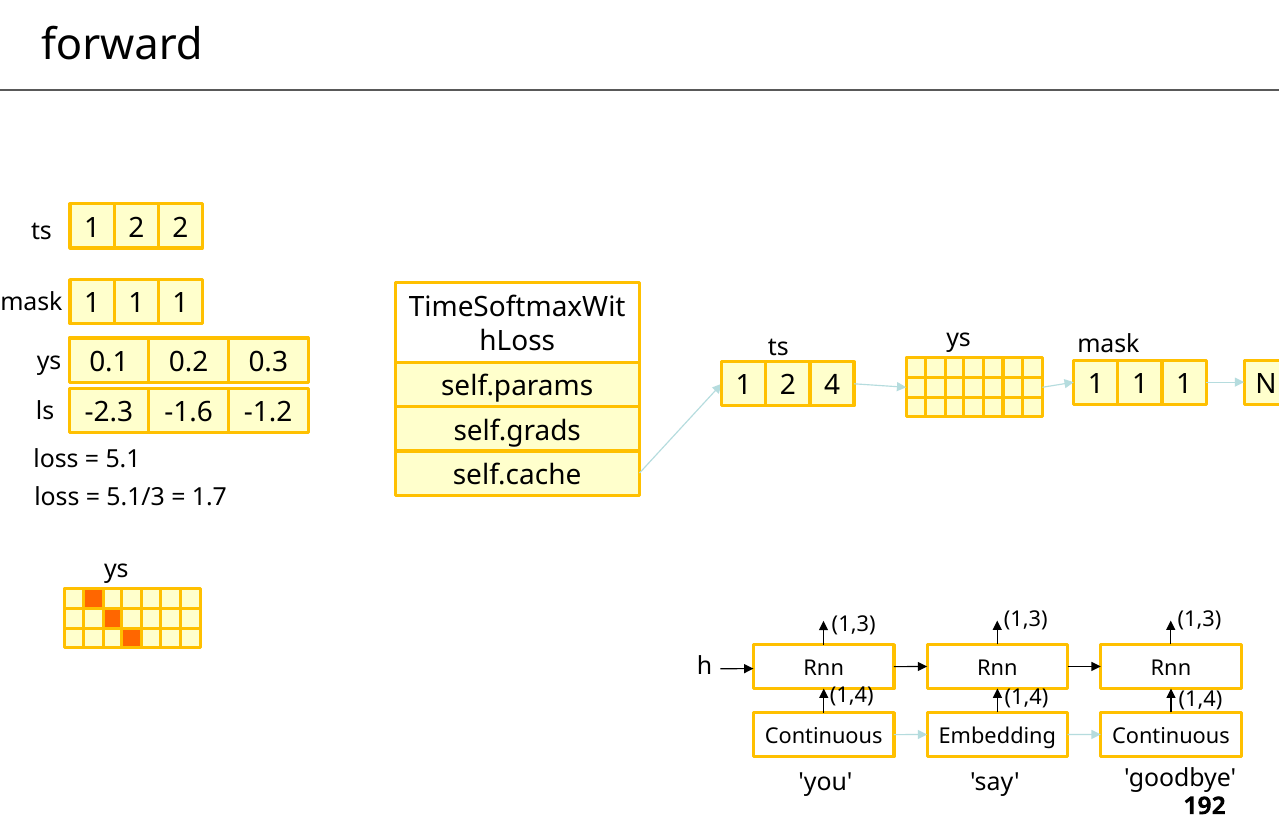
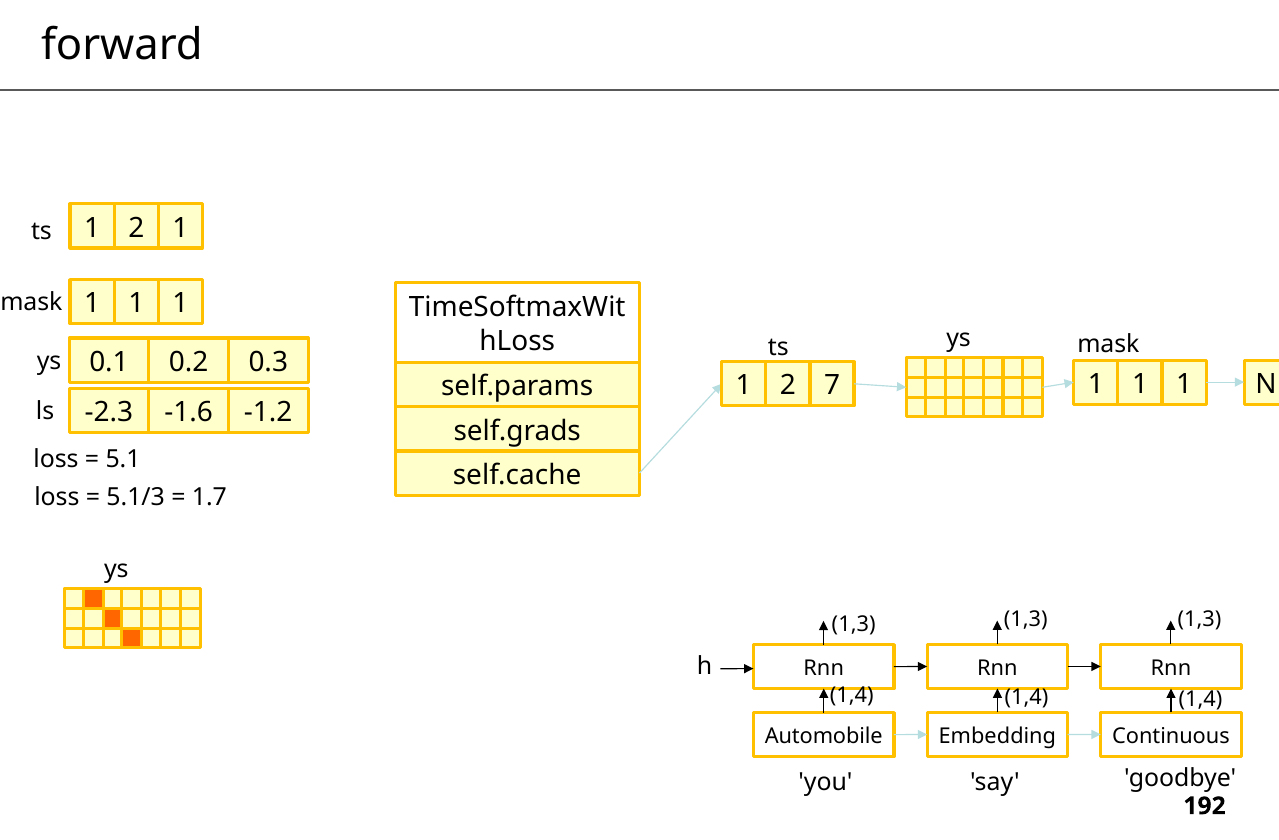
2 2: 2 -> 1 (180, 228)
4: 4 -> 7 (832, 386)
Continuous: Continuous -> Automobile (824, 736)
